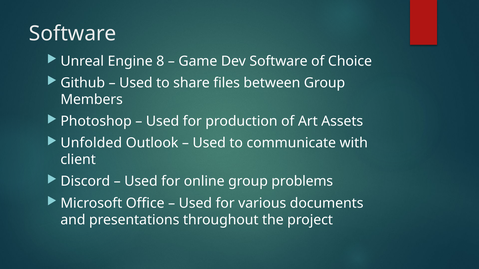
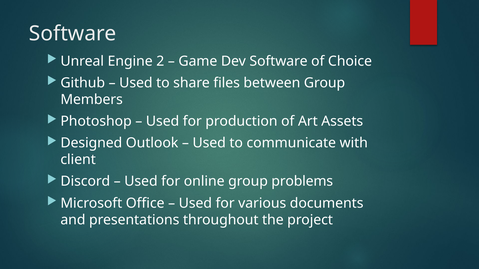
8: 8 -> 2 (160, 61)
Unfolded: Unfolded -> Designed (91, 143)
